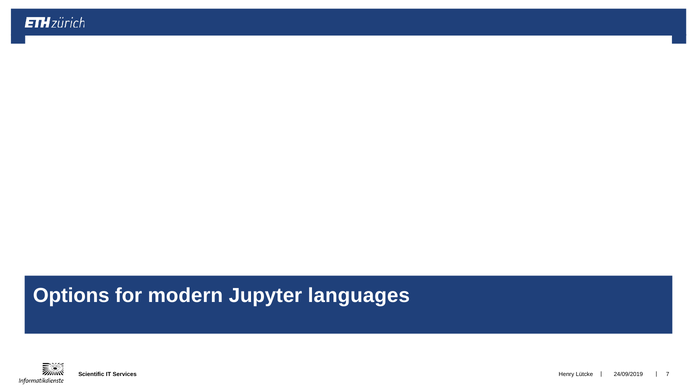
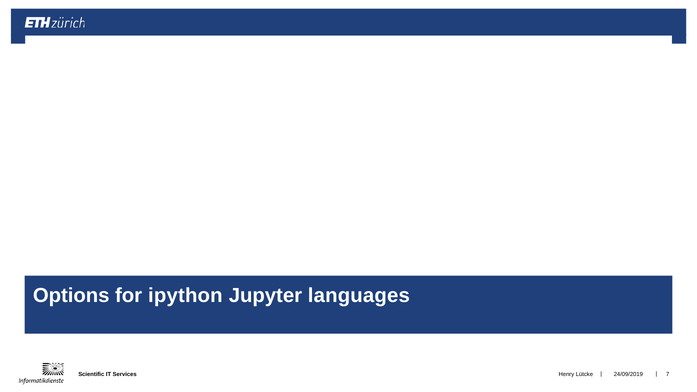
modern: modern -> ipython (185, 296)
